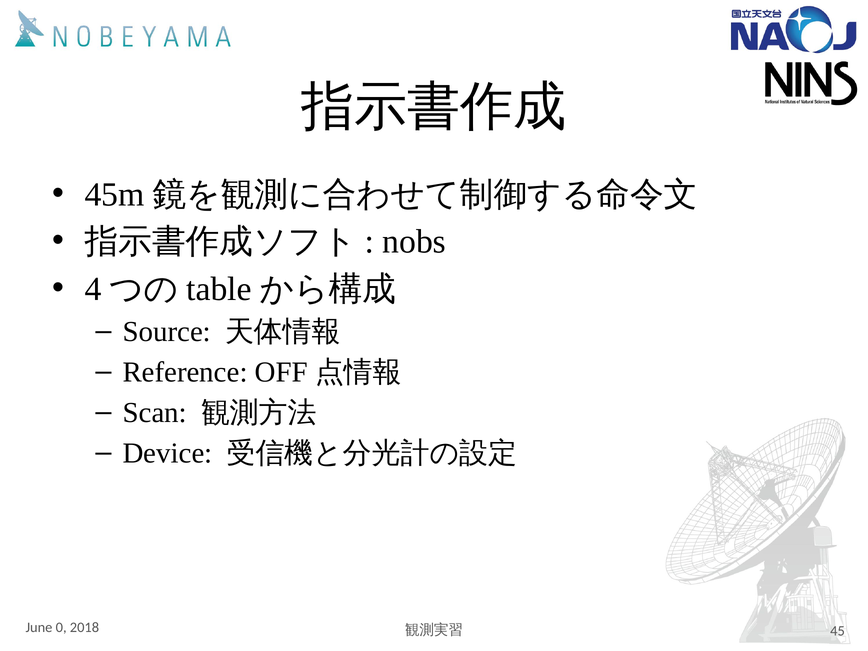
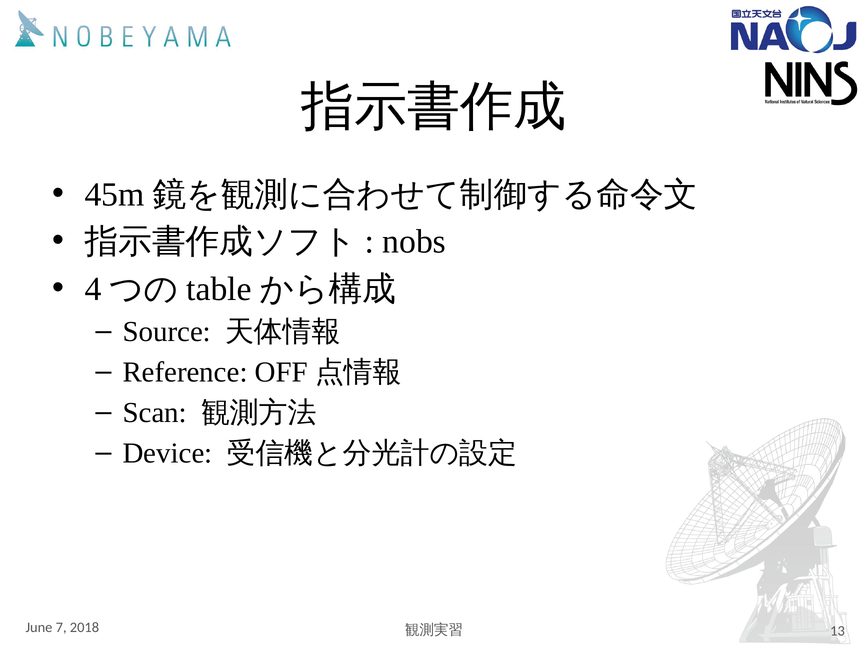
0: 0 -> 7 (61, 628)
45: 45 -> 13 (838, 631)
